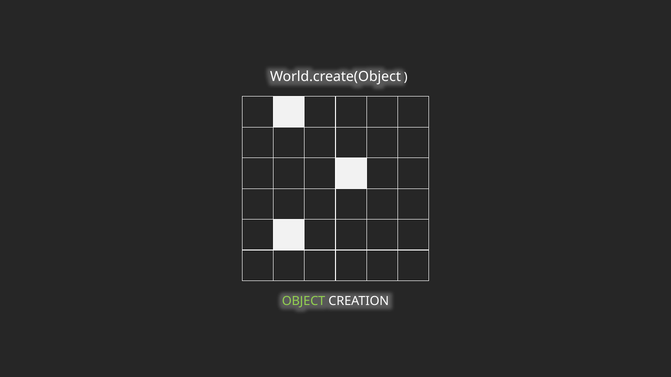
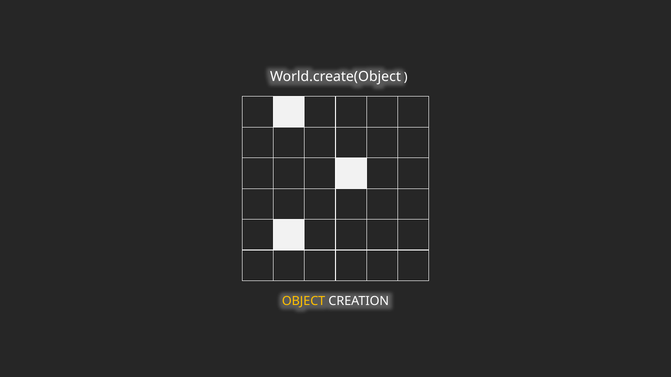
OBJECT colour: light green -> yellow (304, 301)
